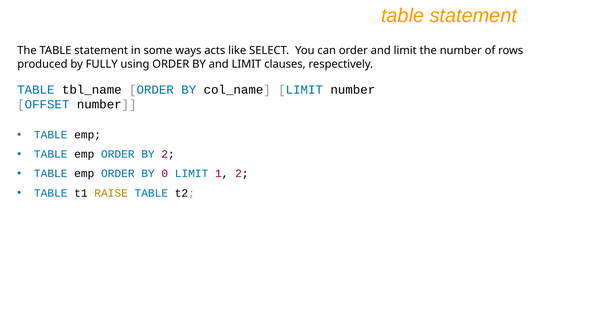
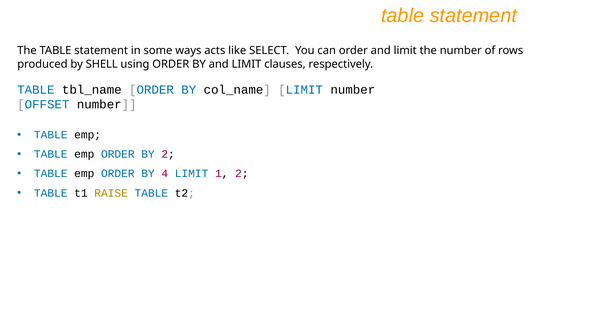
FULLY: FULLY -> SHELL (102, 64)
0: 0 -> 4 (165, 174)
